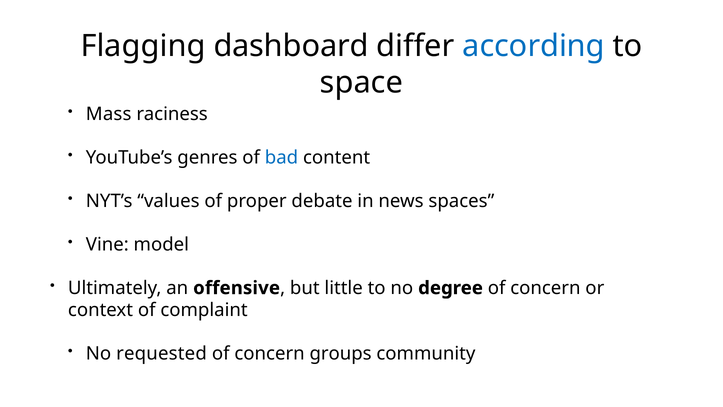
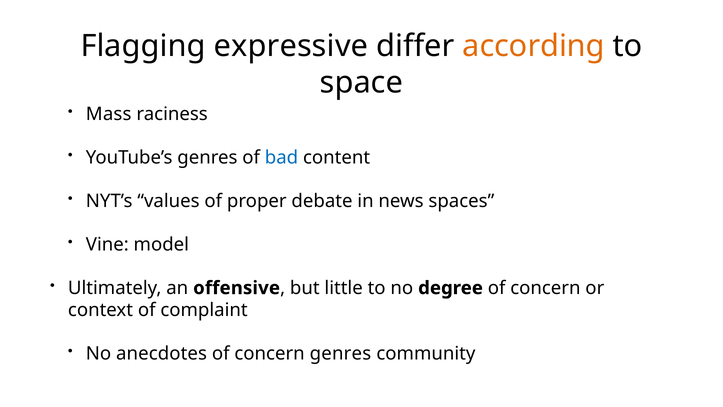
dashboard: dashboard -> expressive (291, 46)
according colour: blue -> orange (534, 46)
requested: requested -> anecdotes (162, 354)
concern groups: groups -> genres (340, 354)
